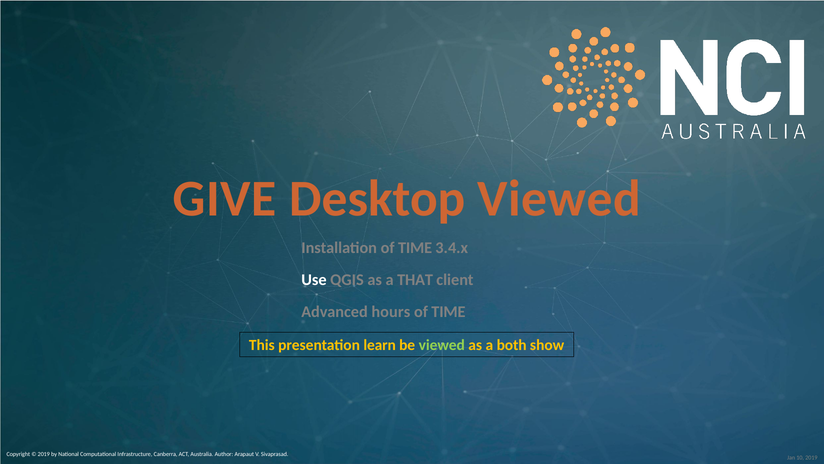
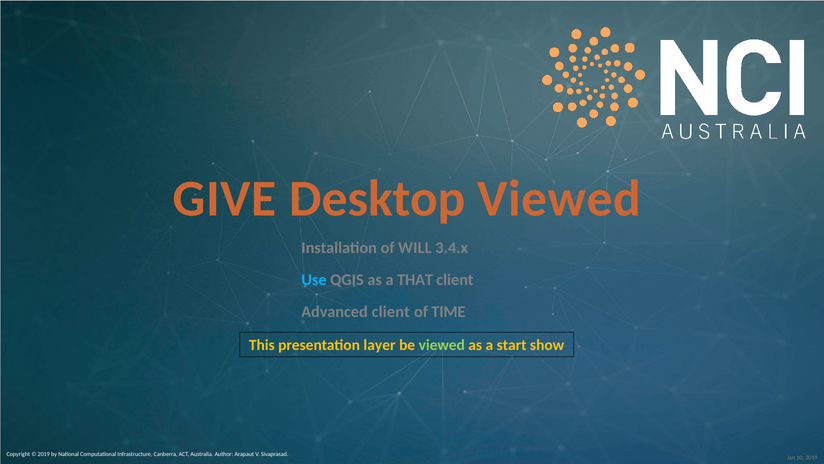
Installation of TIME: TIME -> WILL (415, 248)
Use colour: white -> light blue (314, 280)
Advanced hours: hours -> client (391, 312)
learn: learn -> layer (380, 345)
both: both -> start (512, 345)
